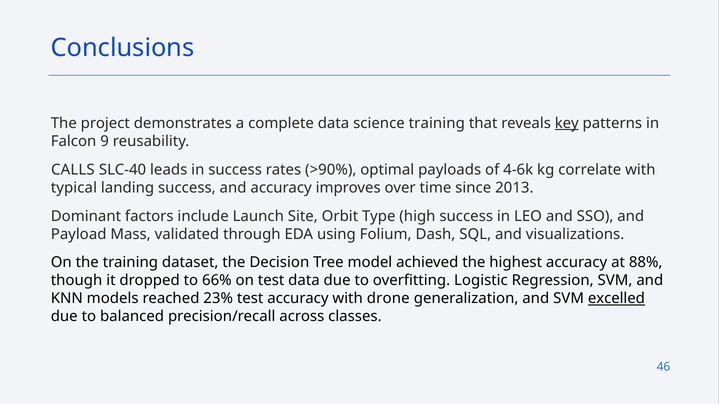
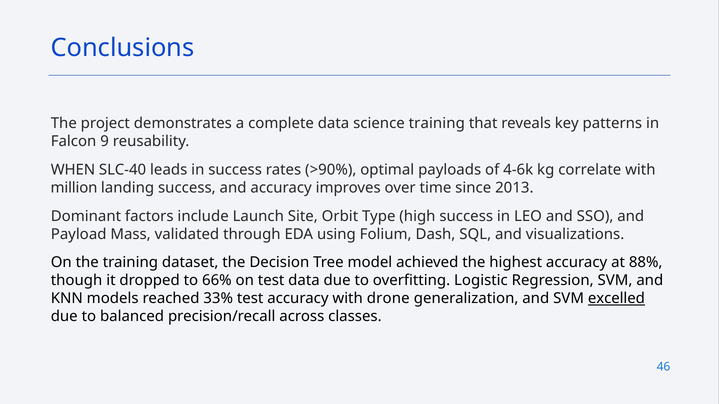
key underline: present -> none (567, 123)
CALLS: CALLS -> WHEN (73, 170)
typical: typical -> million (74, 188)
23%: 23% -> 33% (218, 299)
